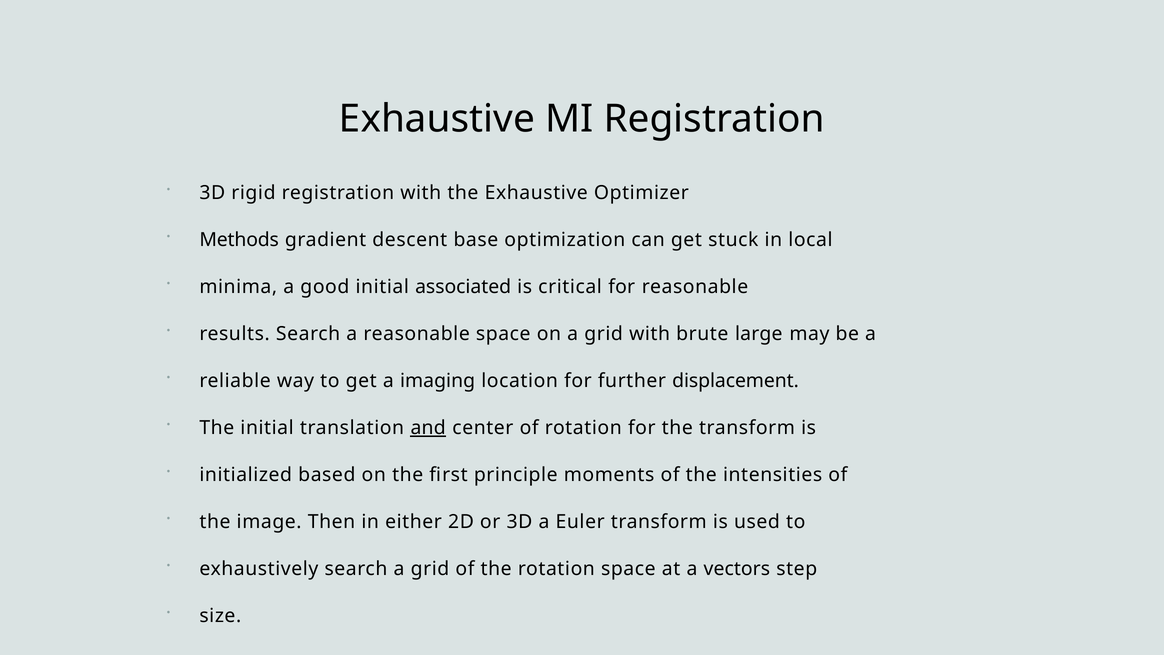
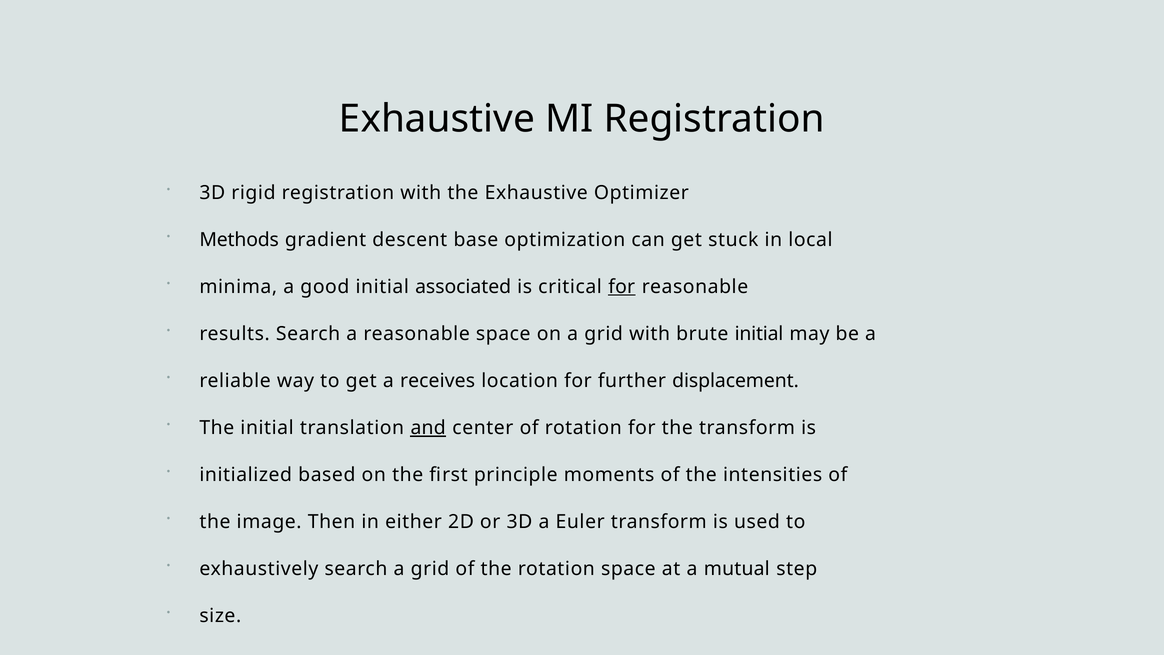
for underline: none -> present (622, 287)
brute large: large -> initial (759, 334)
imaging: imaging -> receives (438, 381)
vectors: vectors -> mutual (737, 569)
